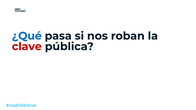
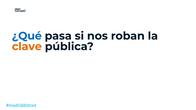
clave colour: red -> orange (27, 47)
